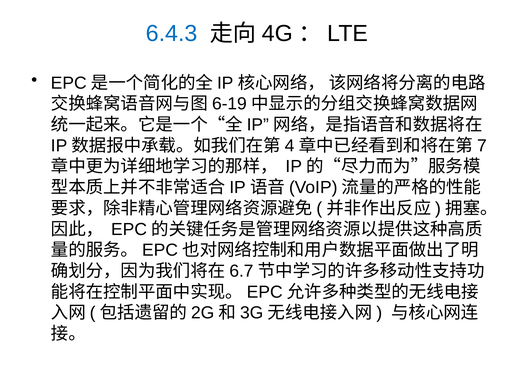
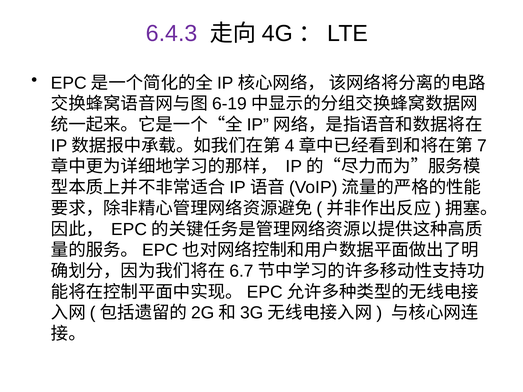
6.4.3 colour: blue -> purple (172, 33)
